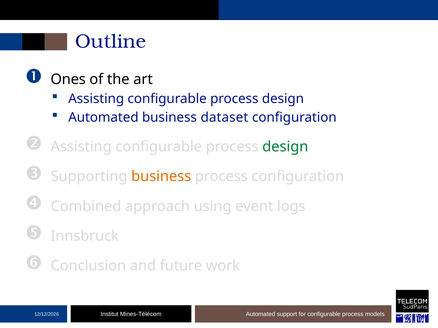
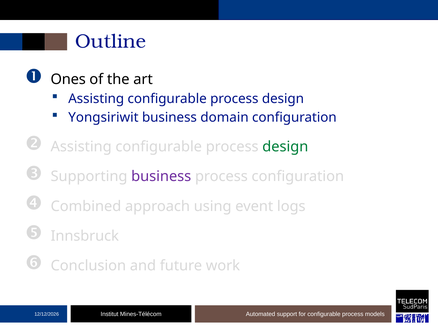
Automated: Automated -> Yongsiriwit (103, 118)
dataset: dataset -> domain (224, 118)
business colour: orange -> purple (161, 177)
